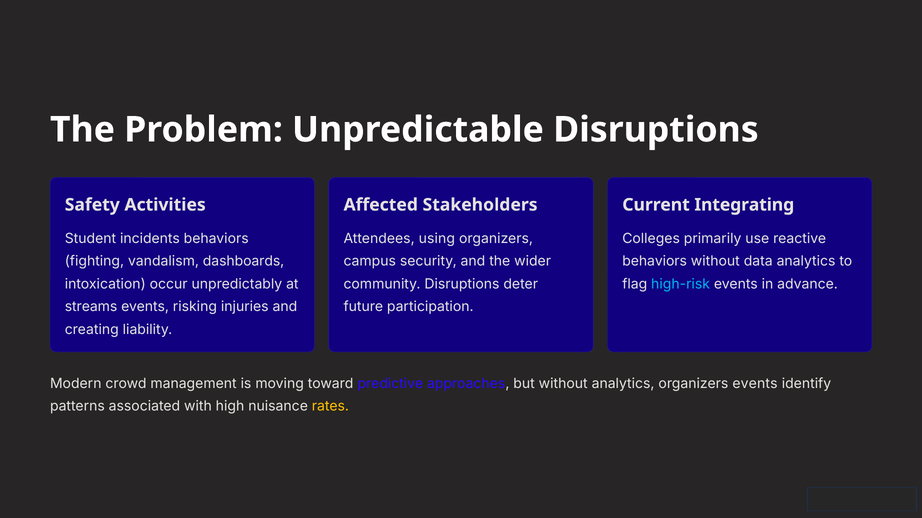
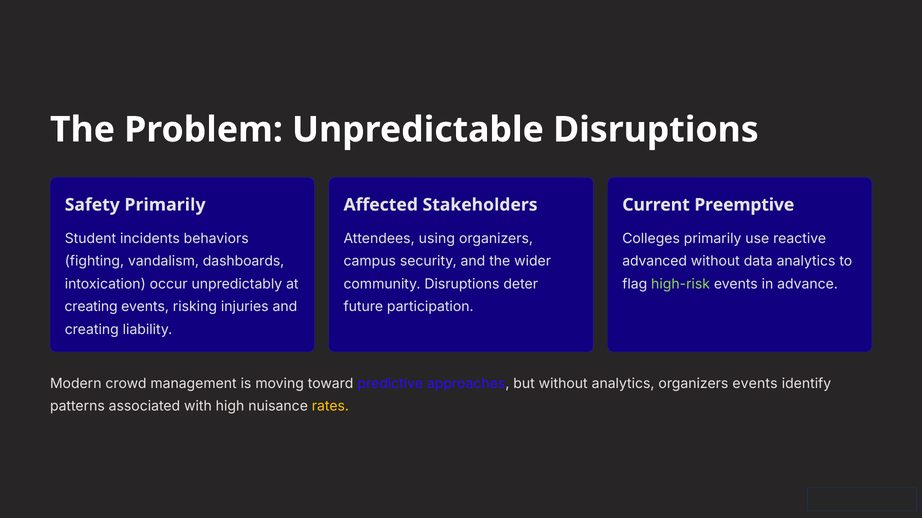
Safety Activities: Activities -> Primarily (165, 205)
Integrating: Integrating -> Preemptive (744, 205)
behaviors: behaviors -> advanced (655, 261)
high-risk colour: light blue -> light green (681, 284)
streams: streams -> creating (91, 307)
